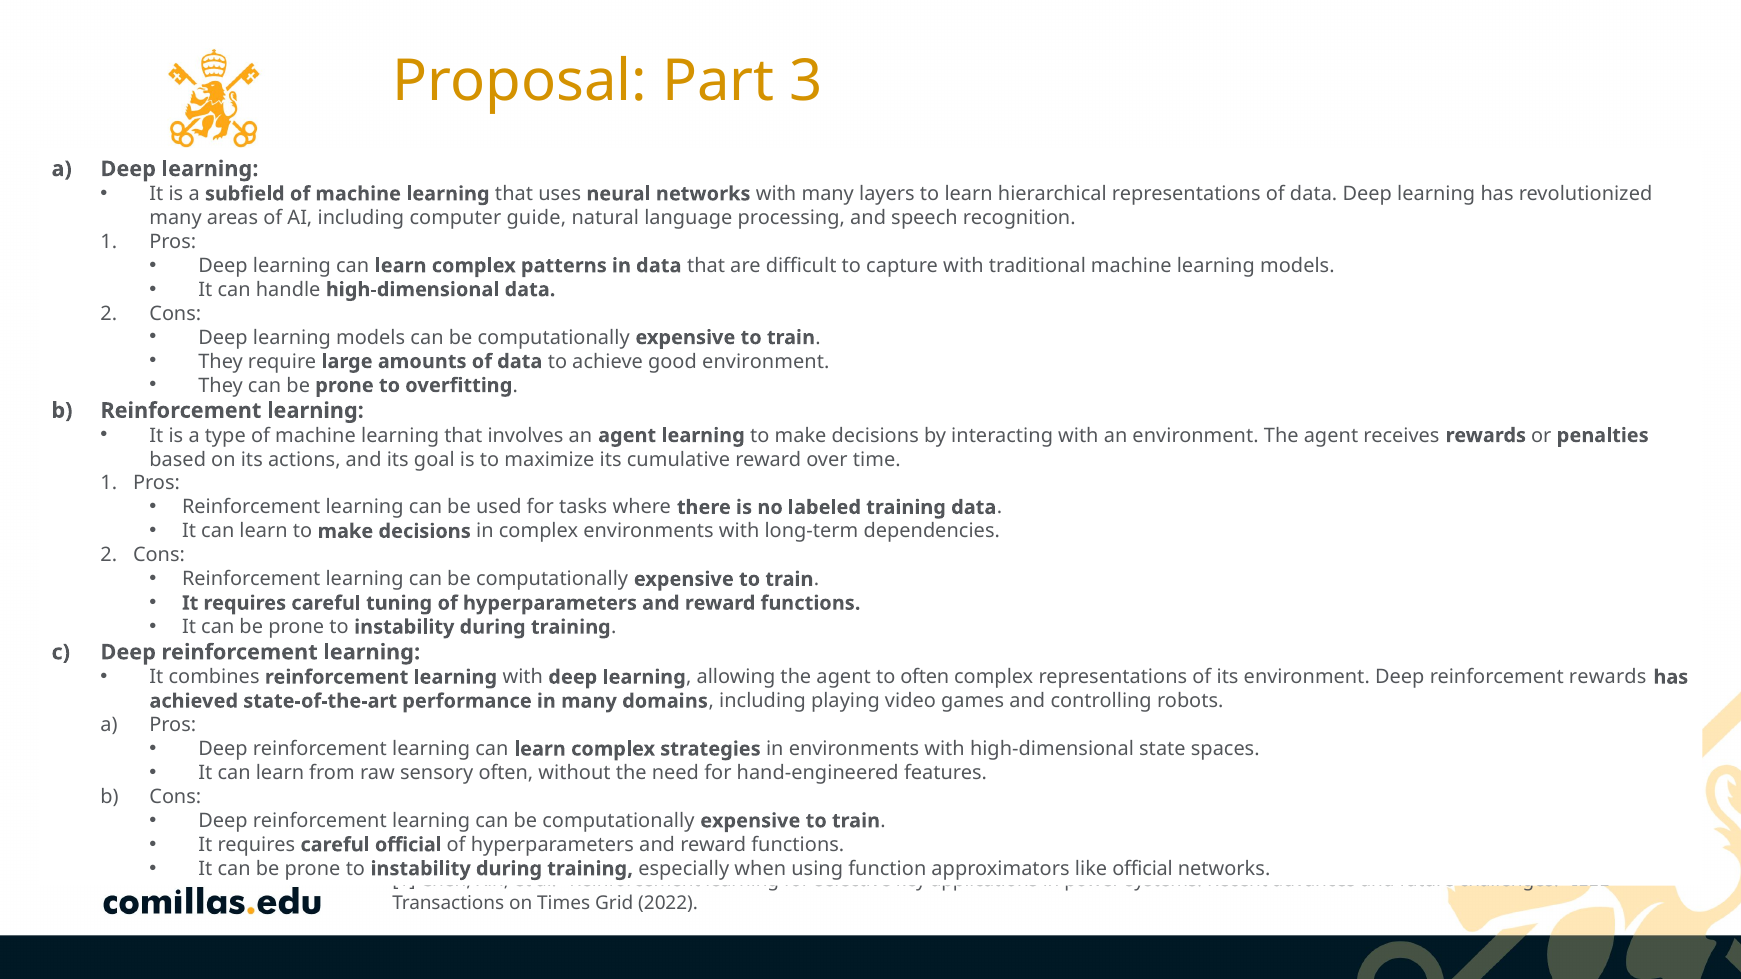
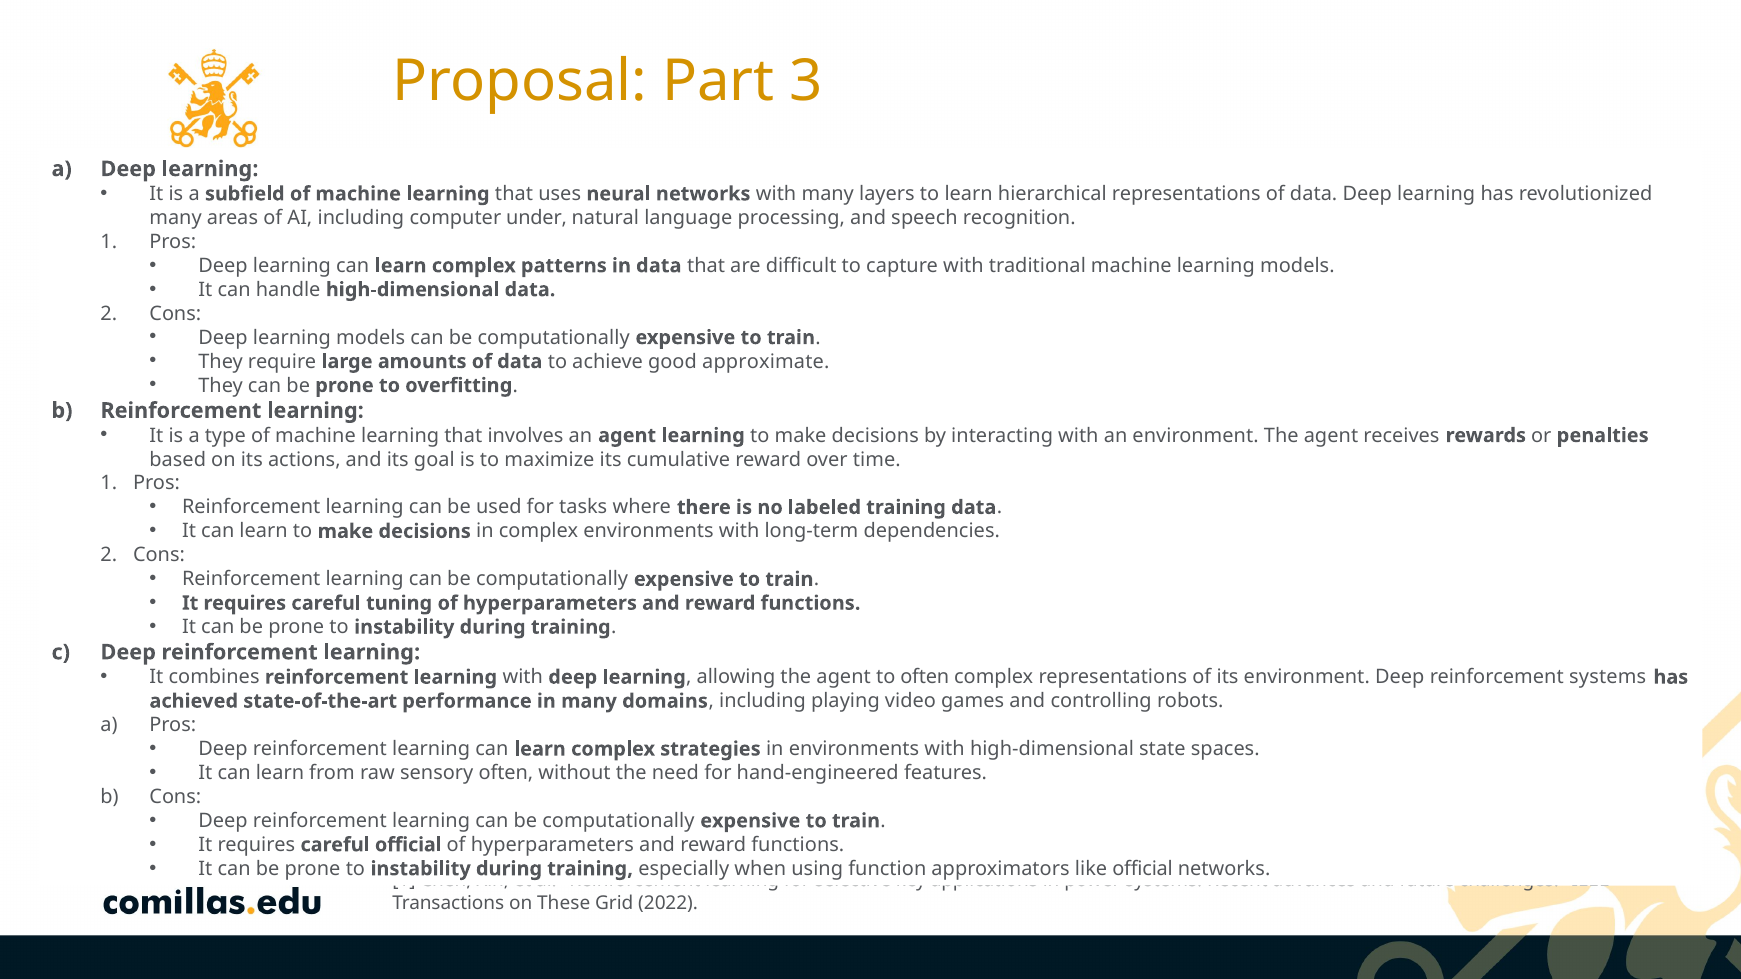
guide: guide -> under (537, 218)
good environment: environment -> approximate (766, 362)
reinforcement rewards: rewards -> systems (1608, 677)
Times: Times -> These (564, 903)
